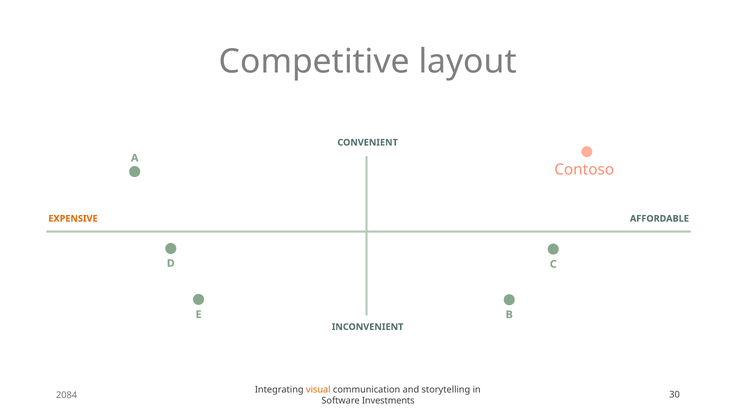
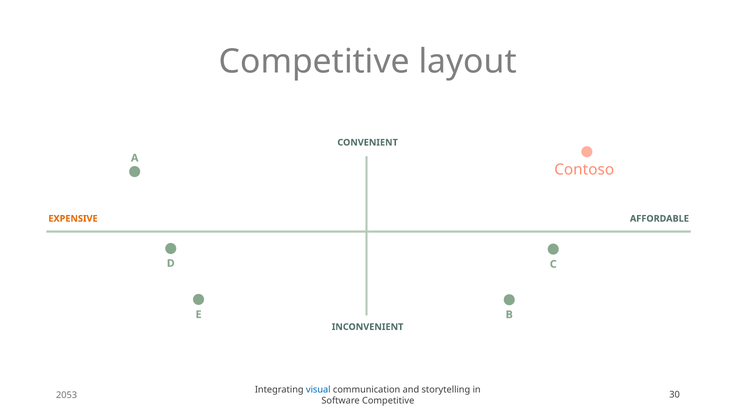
visual colour: orange -> blue (318, 390)
2084: 2084 -> 2053 (67, 395)
Software Investments: Investments -> Competitive (388, 401)
